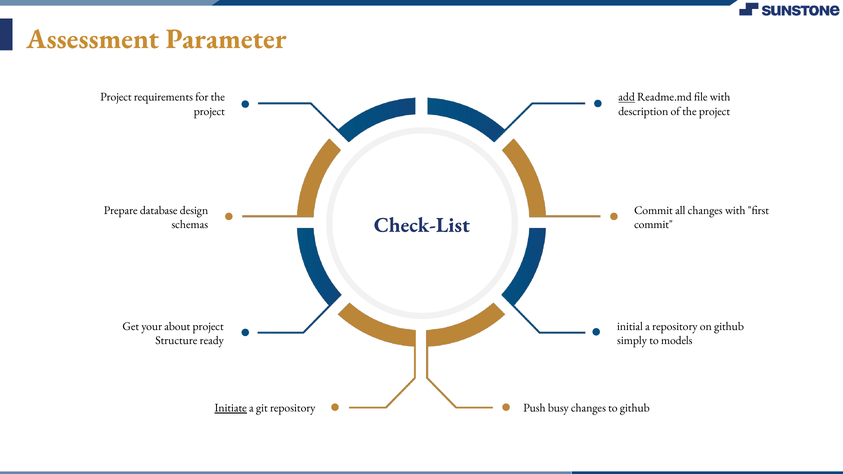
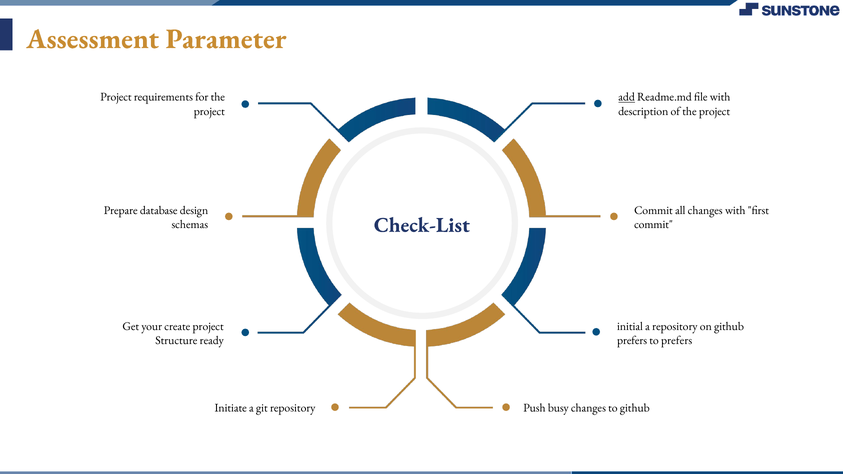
about: about -> create (177, 326)
simply: simply -> prefers (632, 341)
to models: models -> prefers (677, 341)
Initiate underline: present -> none (231, 408)
